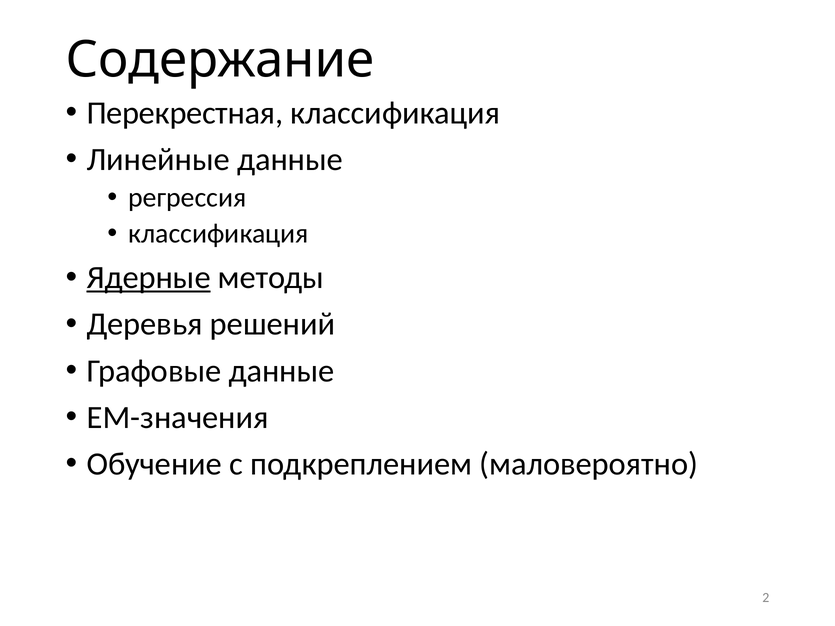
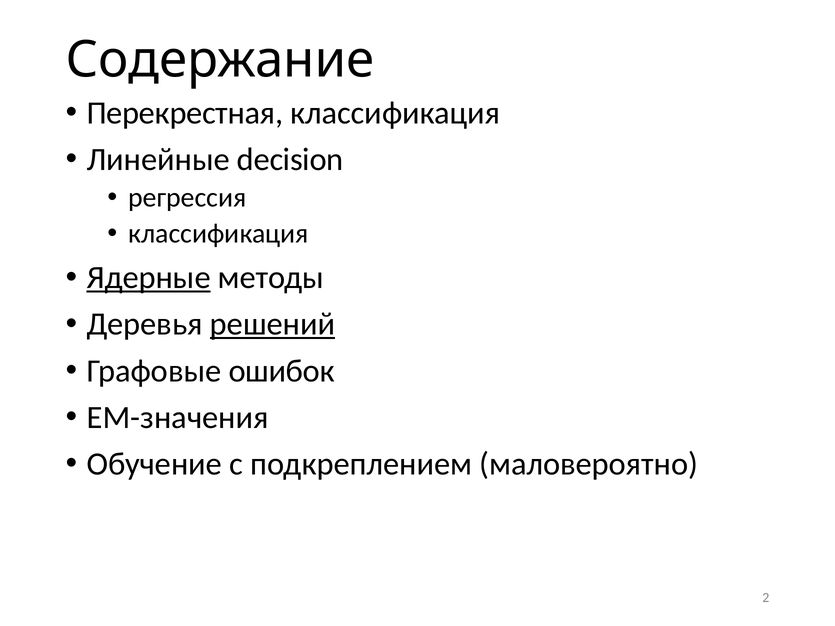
Линейные данные: данные -> decision (290, 159)
решений underline: none -> present (273, 324)
Графовые данные: данные -> ошибок (282, 371)
